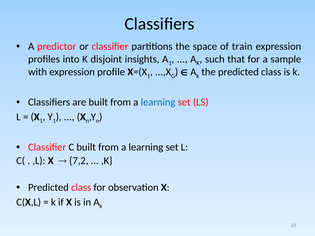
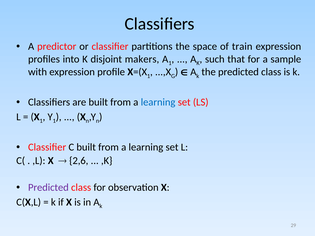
insights: insights -> makers (142, 59)
7,2: 7,2 -> 2,6 (79, 161)
Predicted colour: black -> purple (48, 188)
